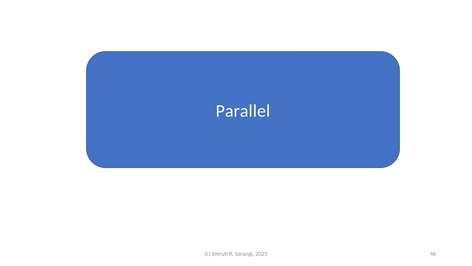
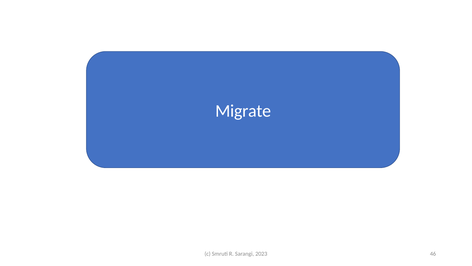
Parallel: Parallel -> Migrate (243, 111)
